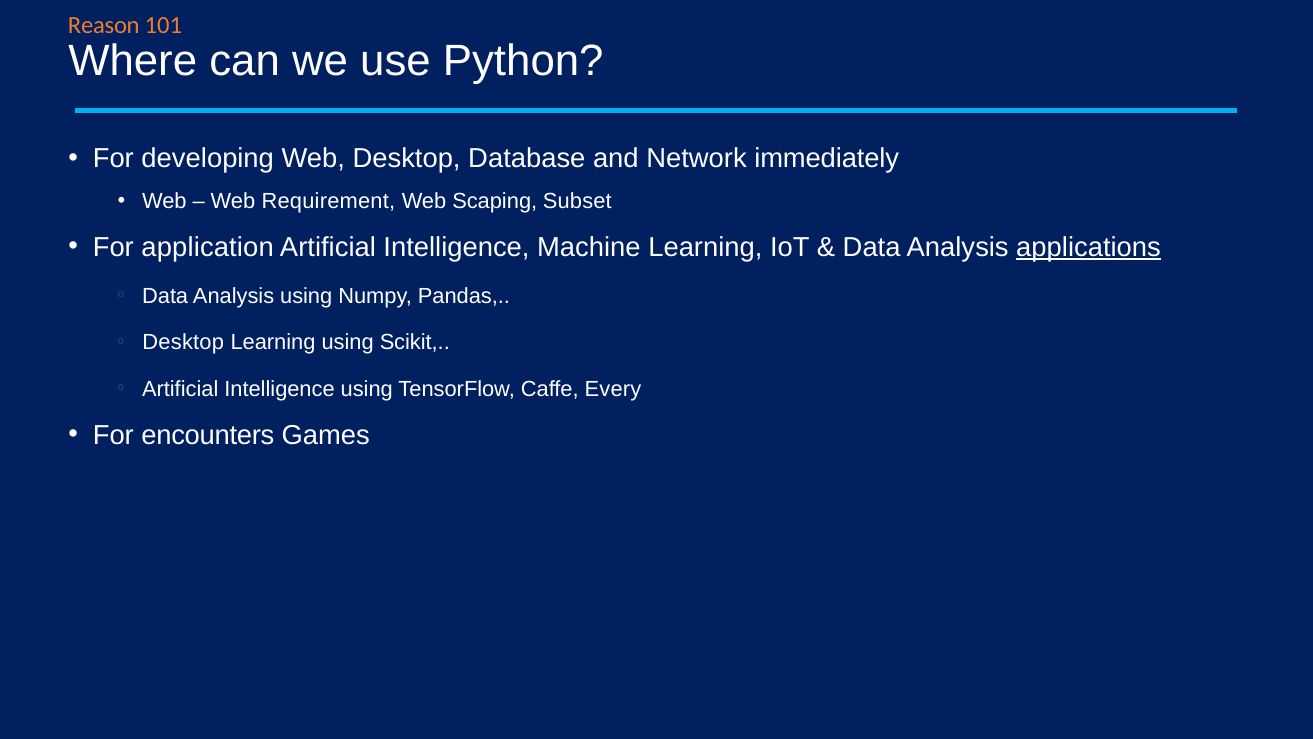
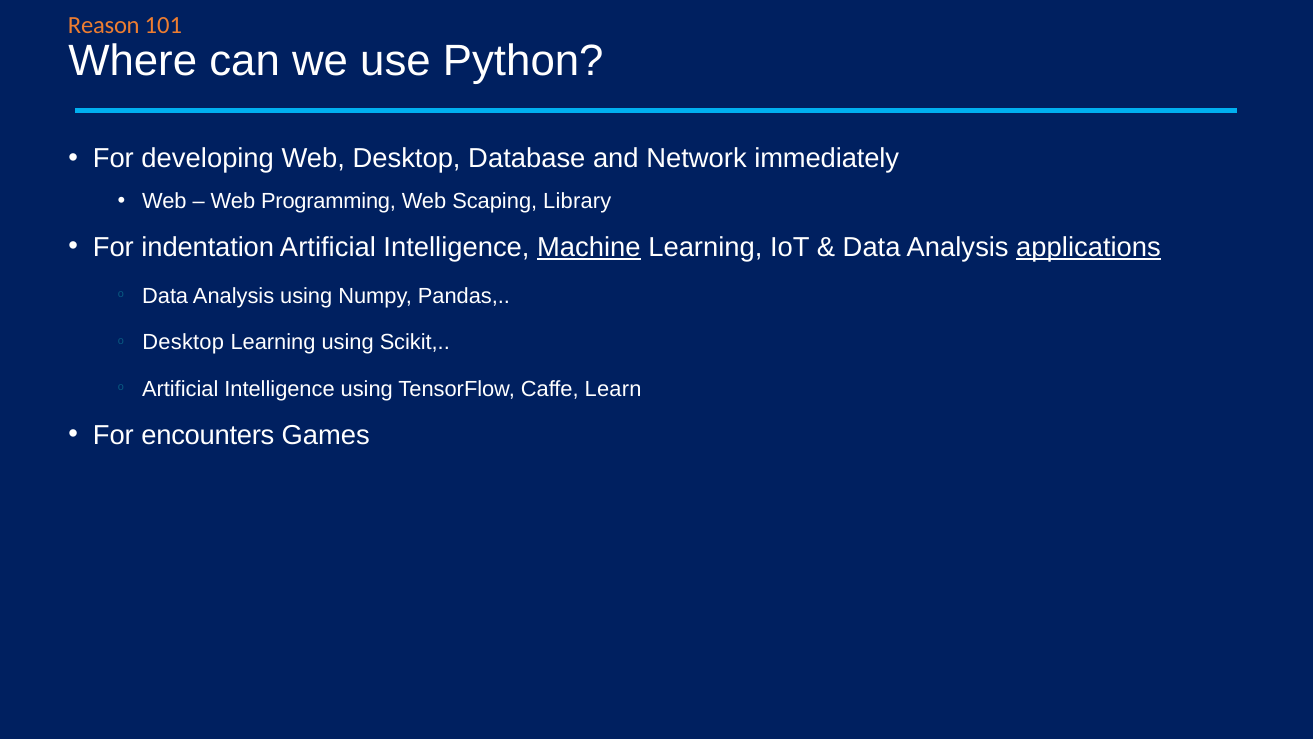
Requirement: Requirement -> Programming (329, 201)
Subset: Subset -> Library (577, 201)
application: application -> indentation (208, 247)
Machine underline: none -> present (589, 247)
Every: Every -> Learn (613, 389)
